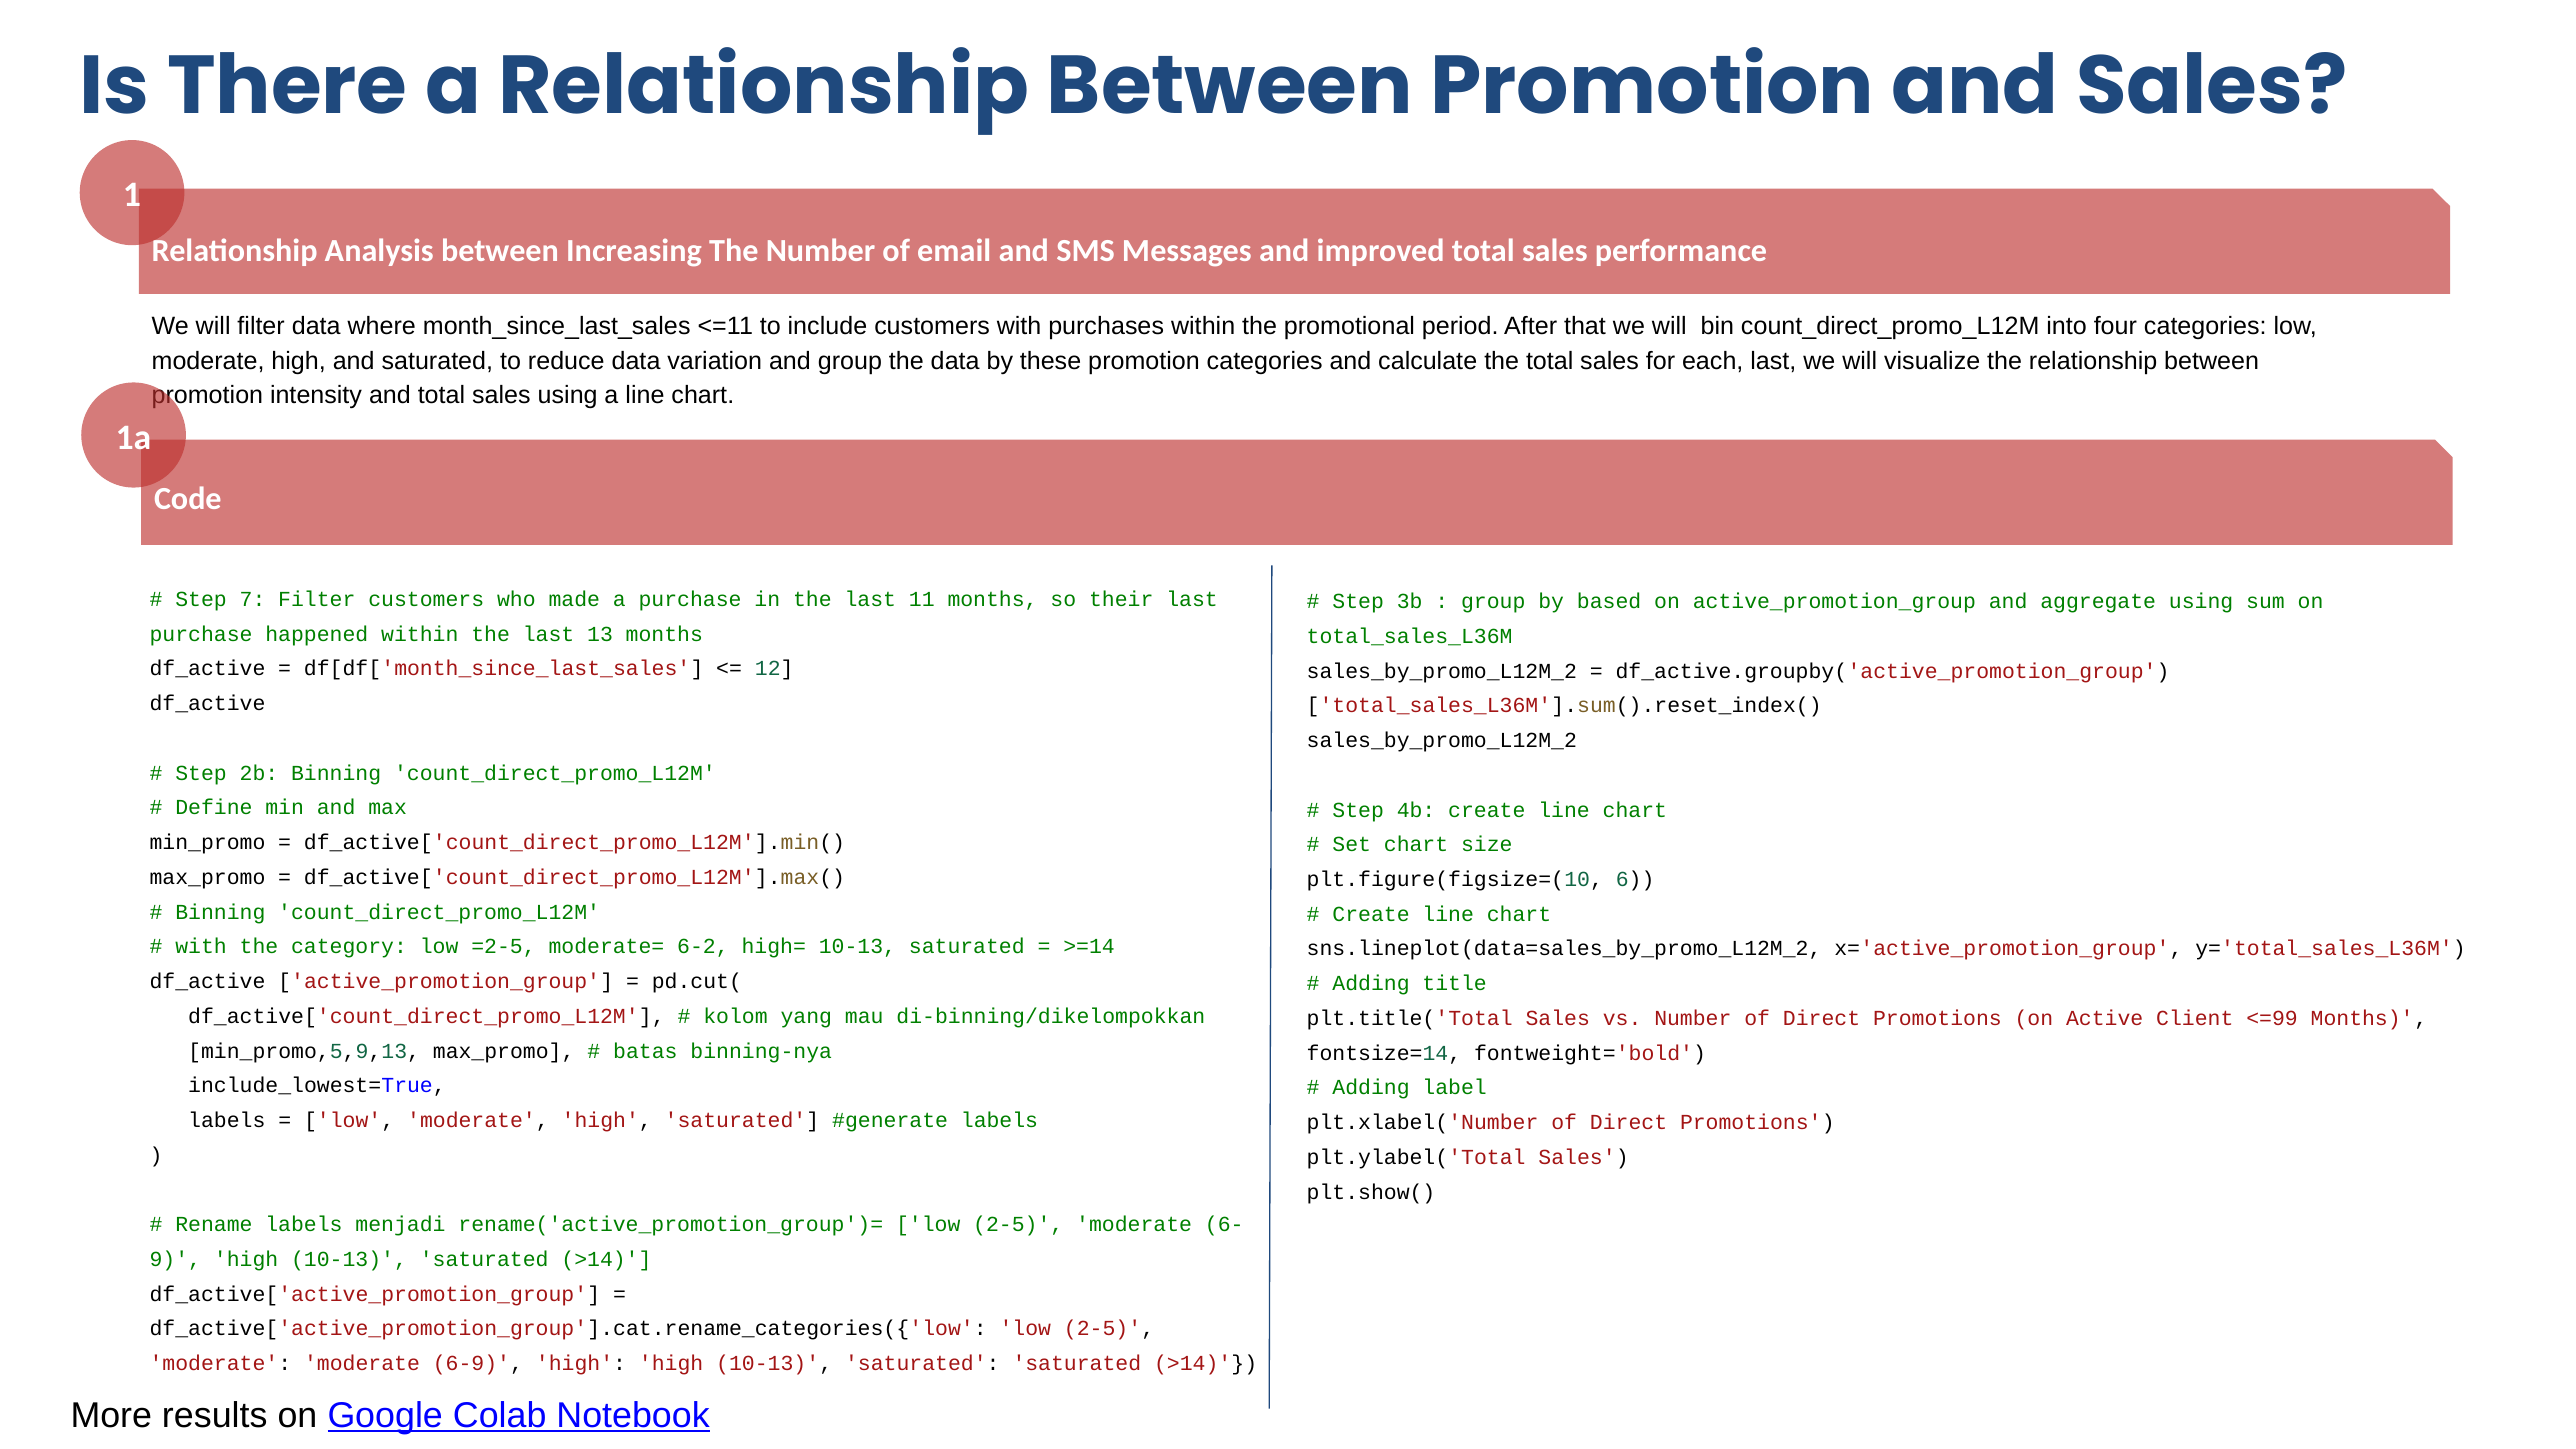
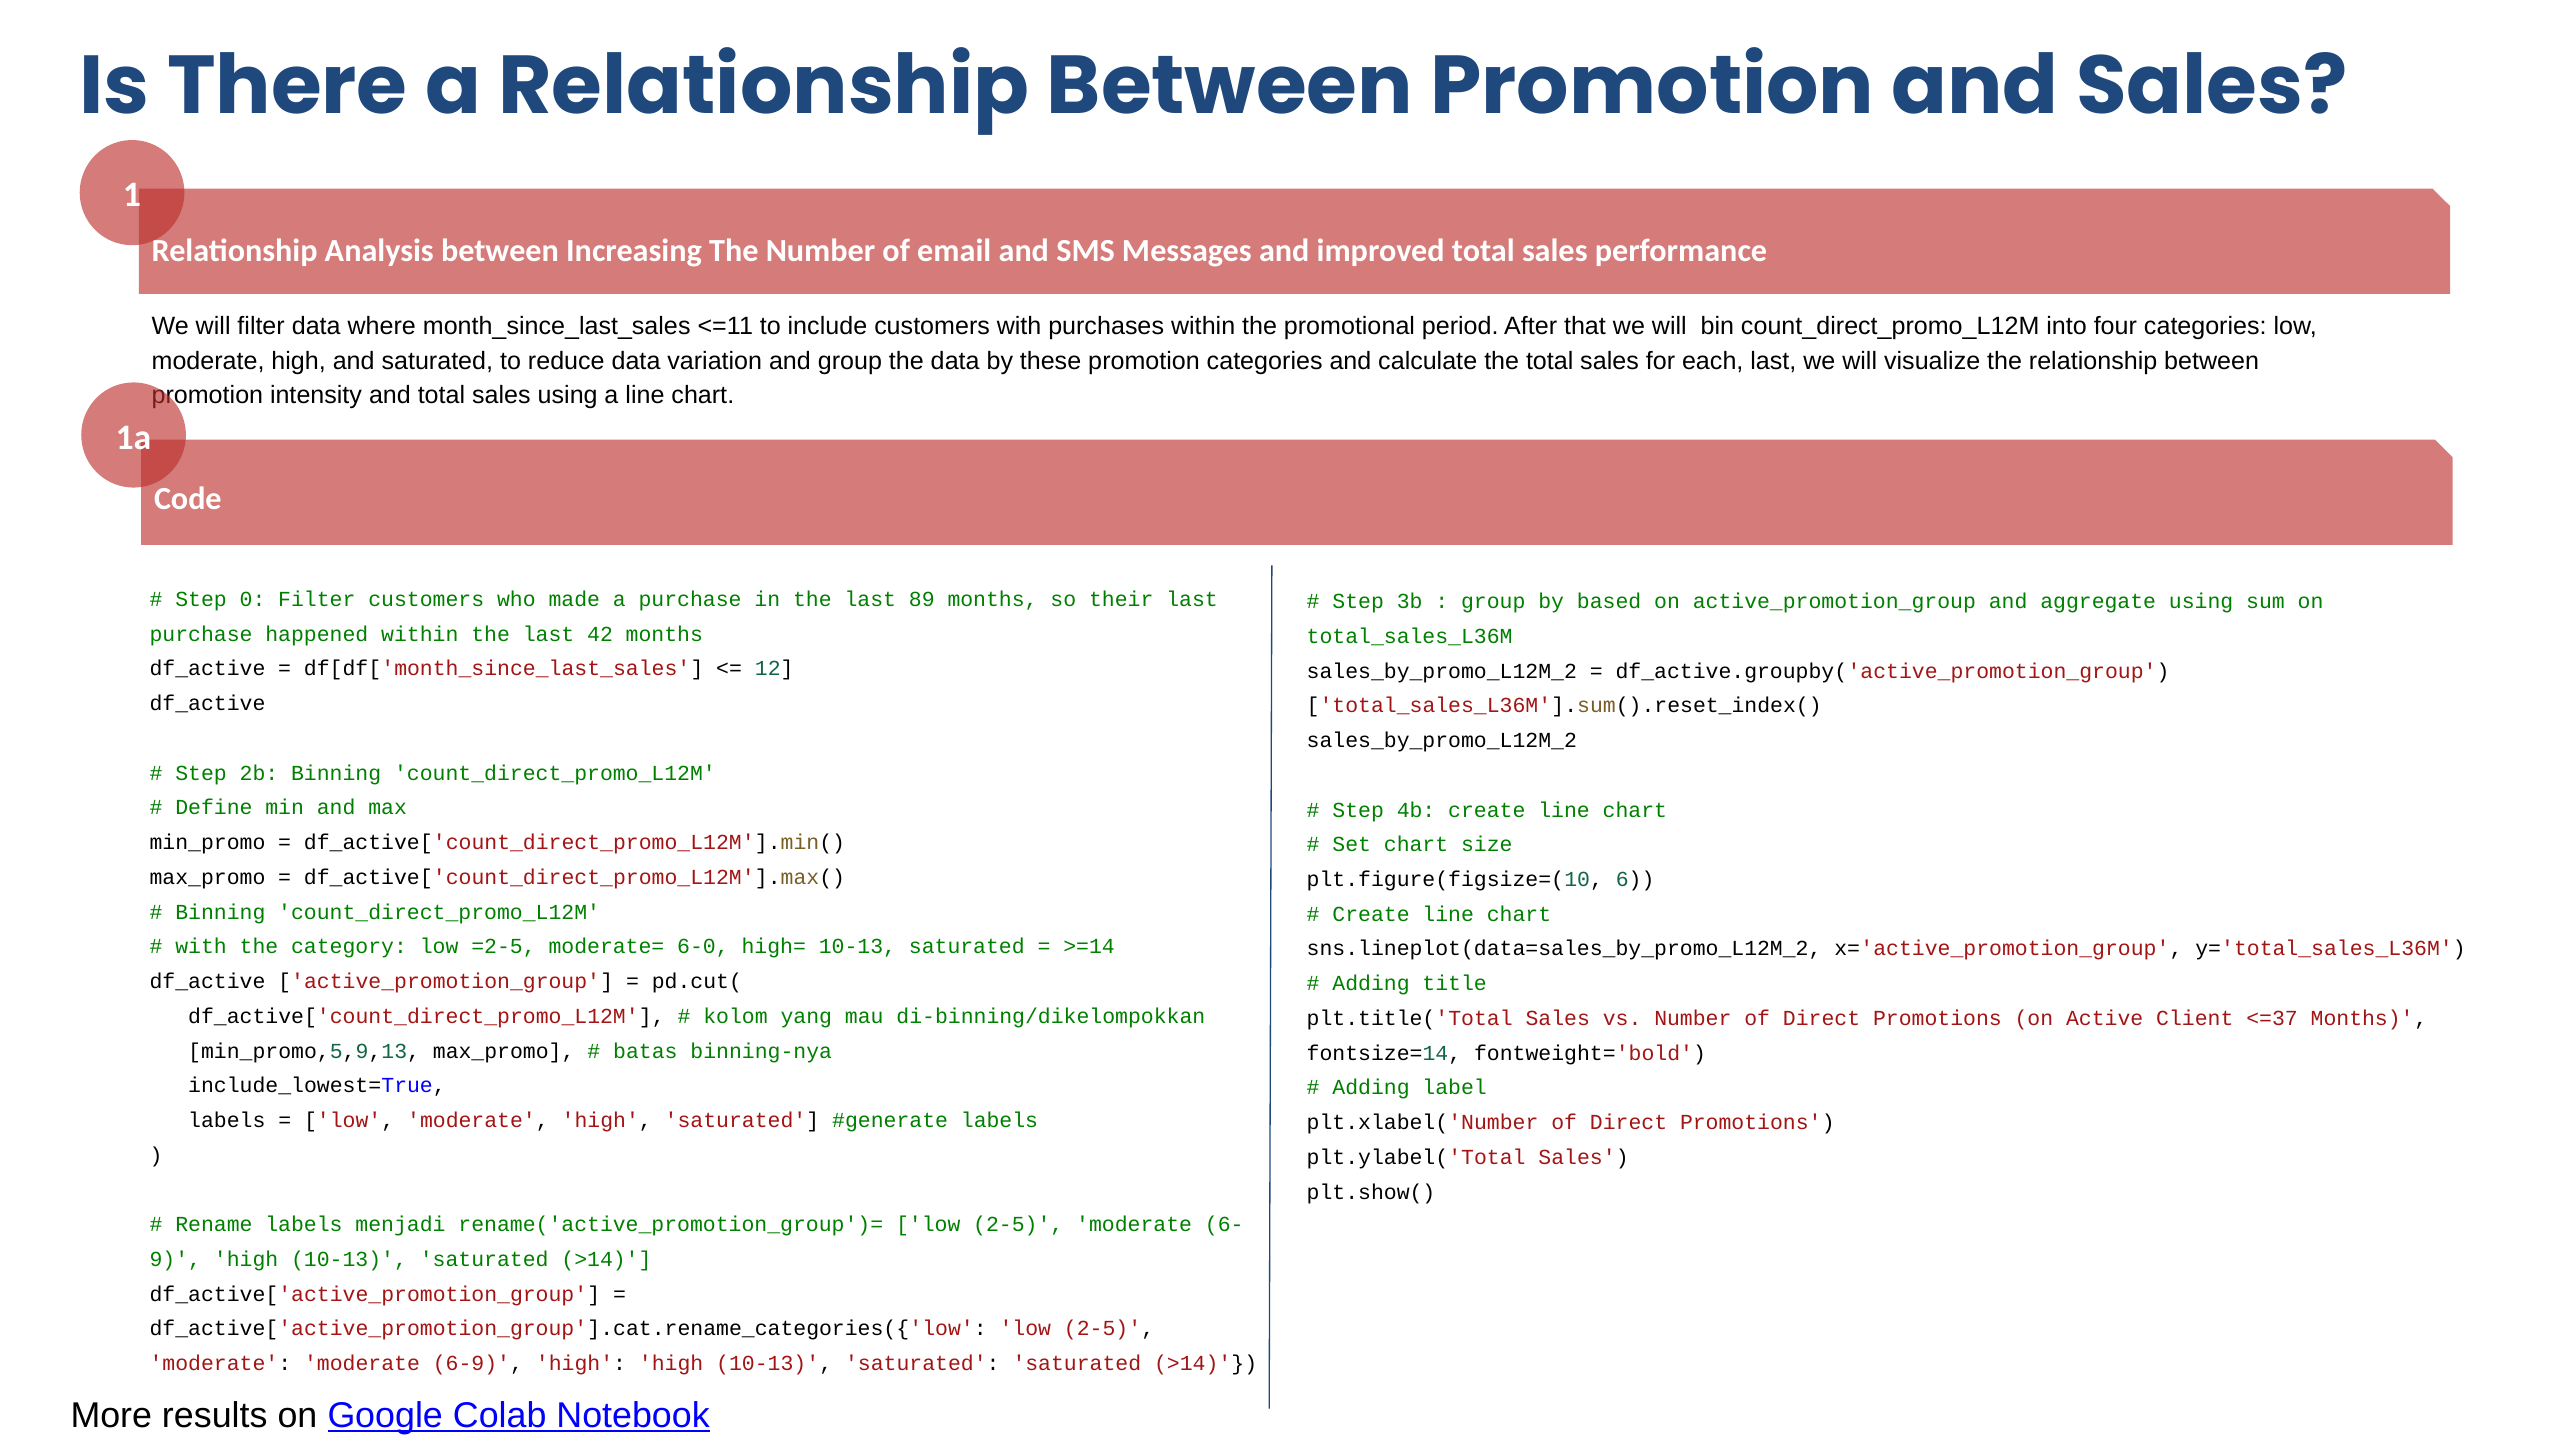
7: 7 -> 0 (253, 599)
11: 11 -> 89 (922, 599)
13: 13 -> 42 (600, 634)
6-2: 6-2 -> 6-0 (703, 947)
<=99: <=99 -> <=37 (2272, 1018)
